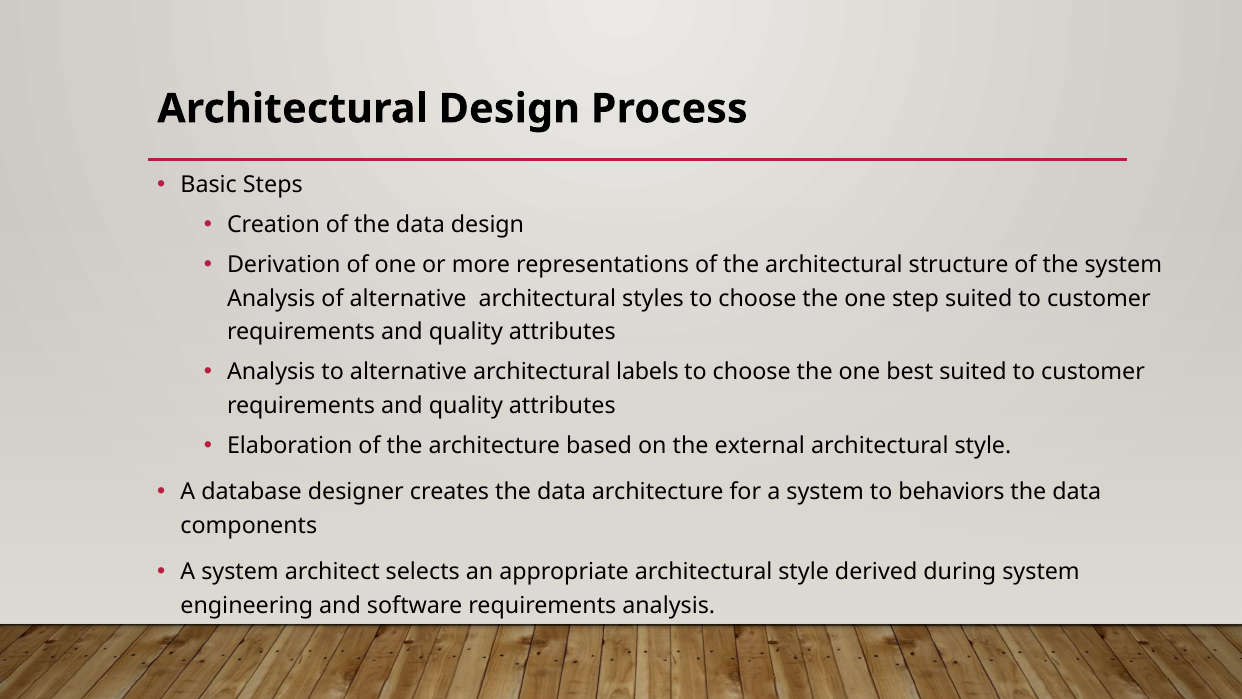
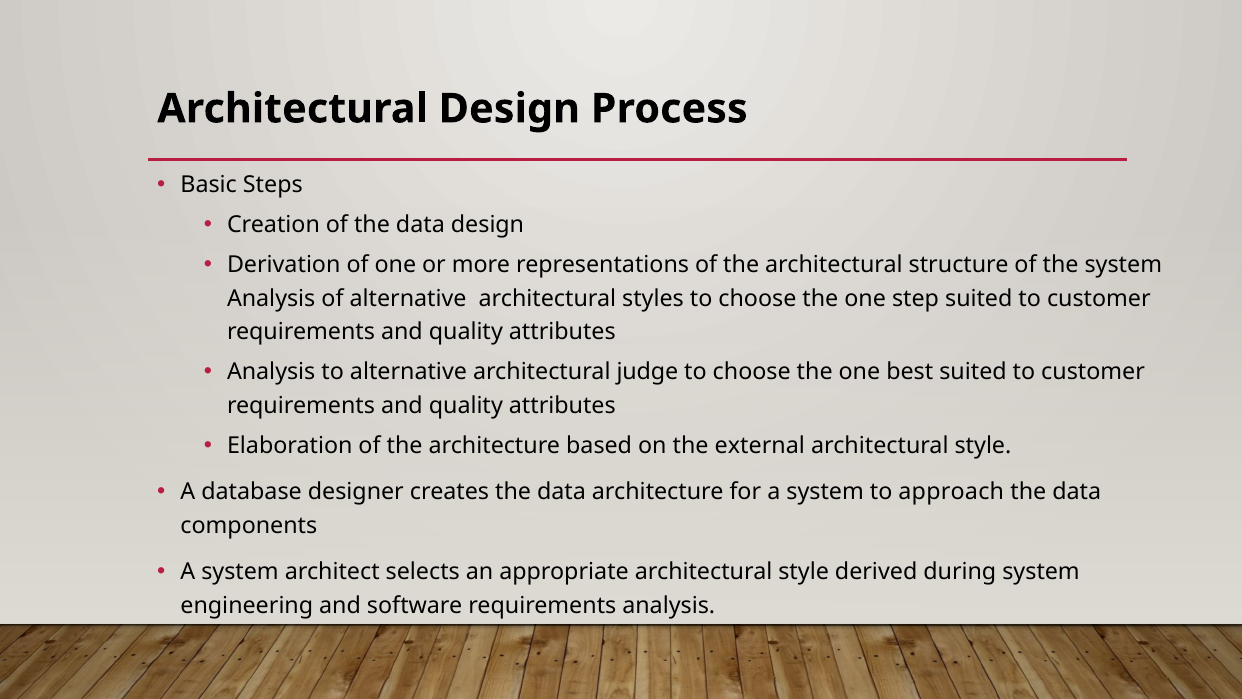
labels: labels -> judge (647, 372)
behaviors: behaviors -> approach (951, 492)
